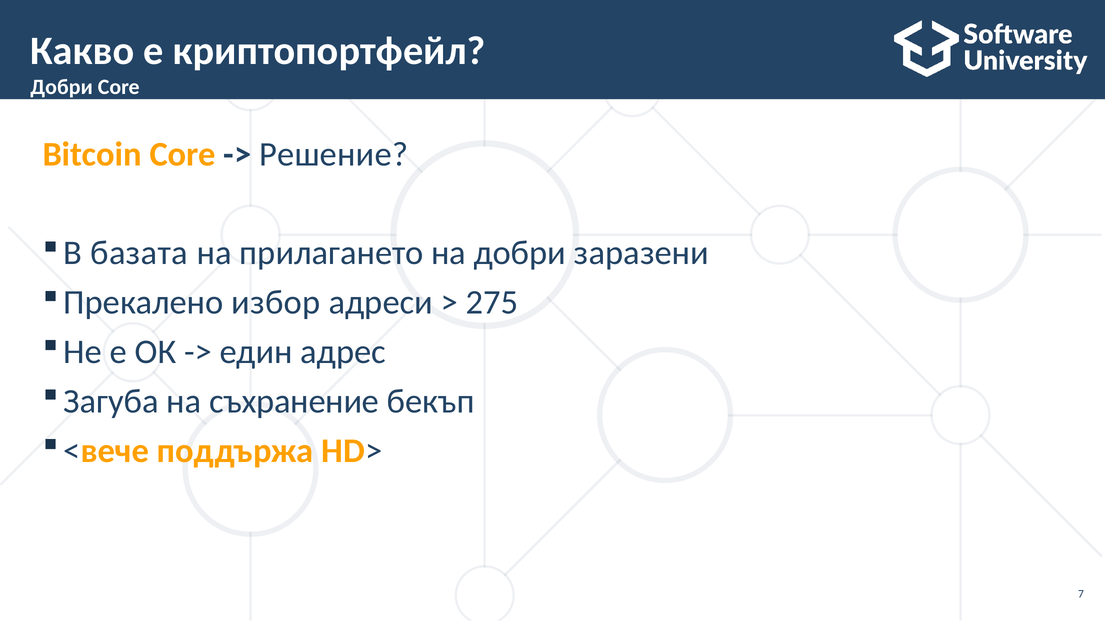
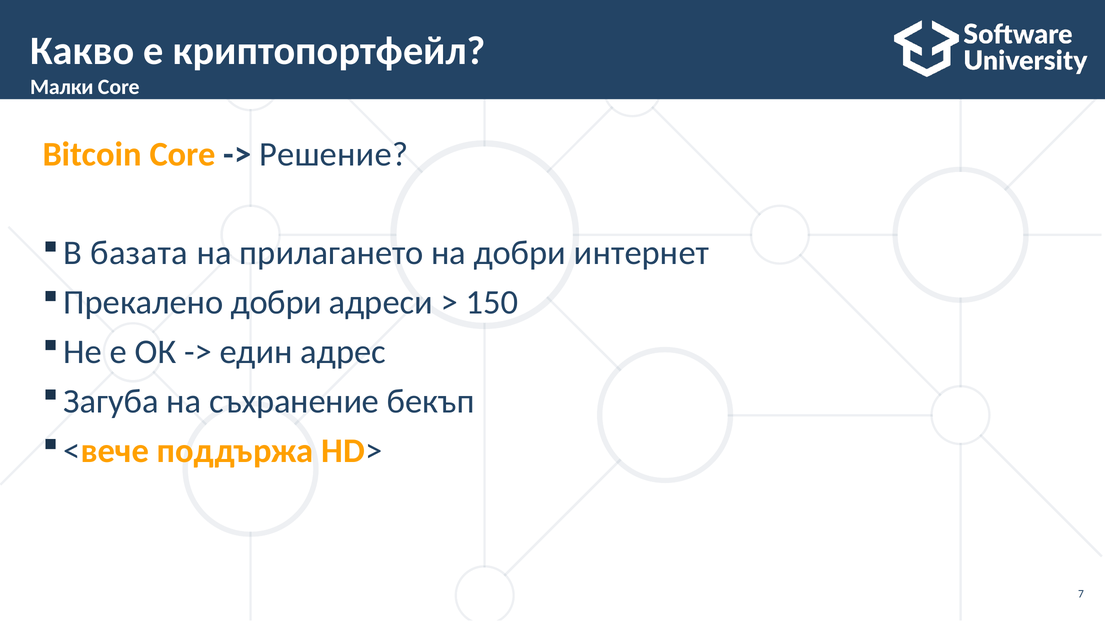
Добри: Добри -> Малки (62, 87)
заразени: заразени -> интернет (642, 253)
Прекалено избор: избор -> добри (276, 303)
275: 275 -> 150 (492, 303)
